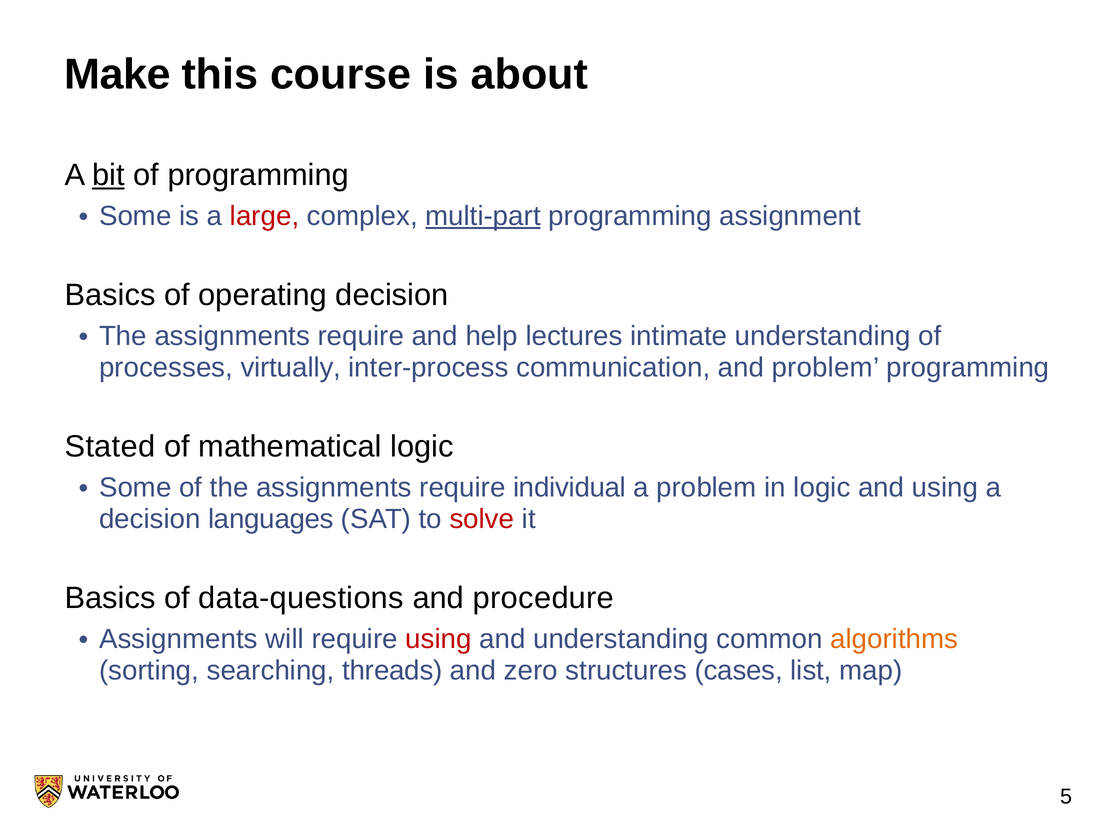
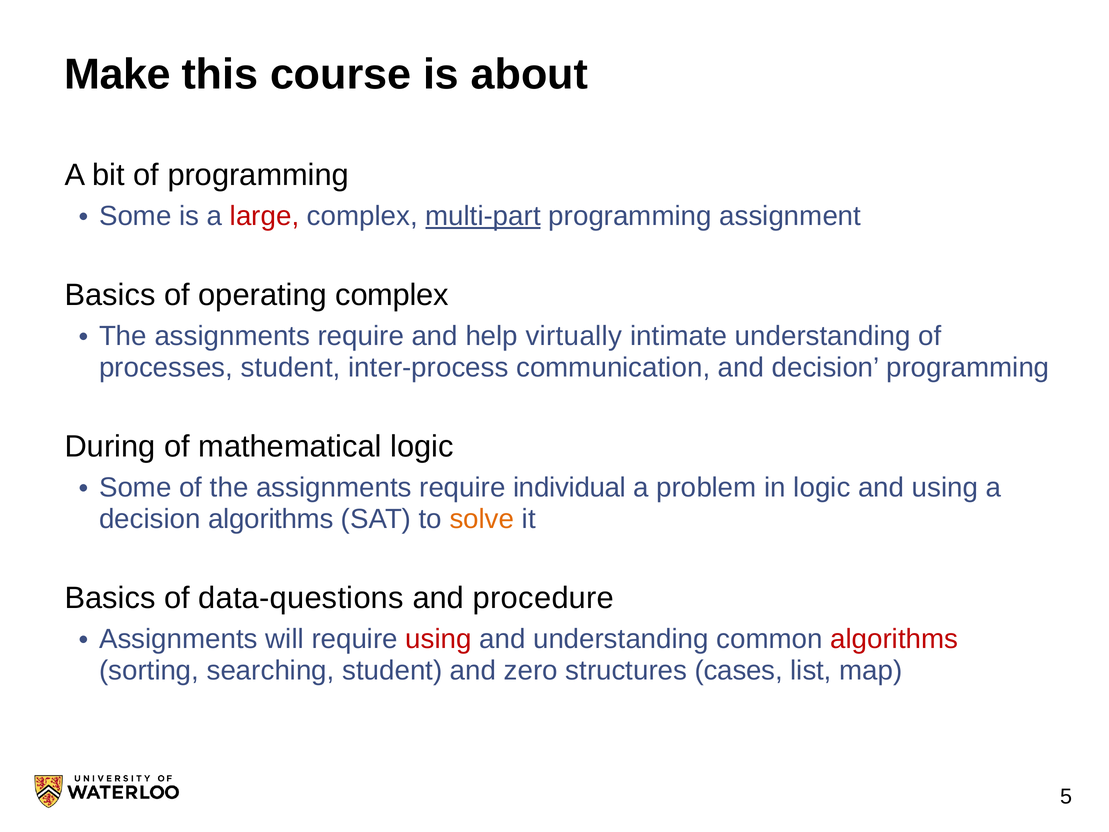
bit underline: present -> none (108, 175)
operating decision: decision -> complex (392, 295)
lectures: lectures -> virtually (574, 336)
processes virtually: virtually -> student (291, 368)
and problem: problem -> decision (826, 368)
Stated: Stated -> During (110, 446)
decision languages: languages -> algorithms (271, 519)
solve colour: red -> orange (482, 519)
algorithms colour: orange -> red (894, 639)
searching threads: threads -> student (392, 671)
